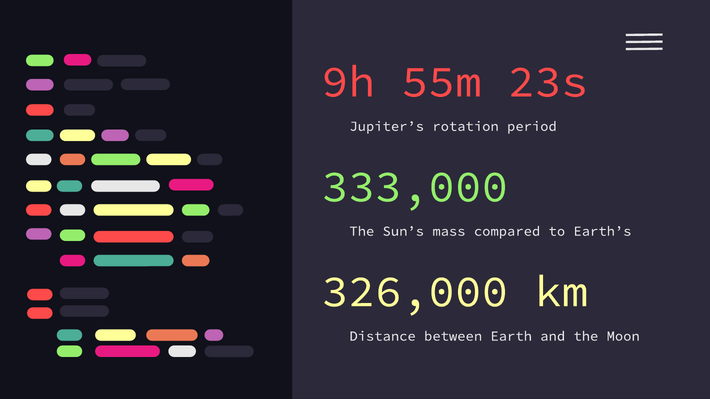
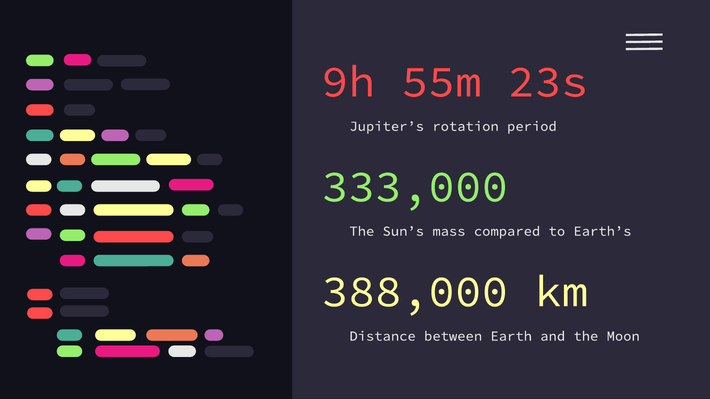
326,000: 326,000 -> 388,000 (415, 292)
